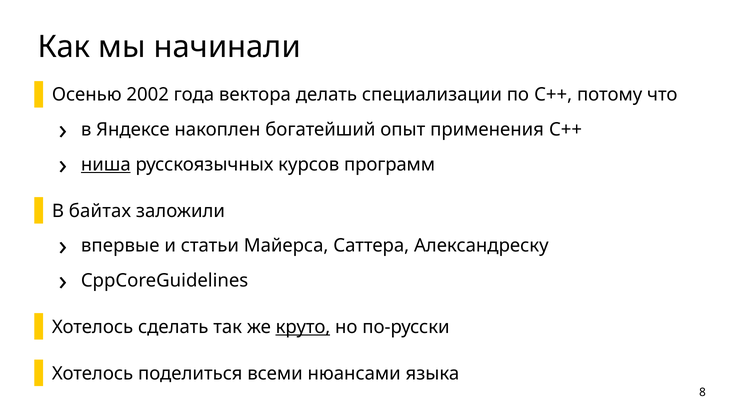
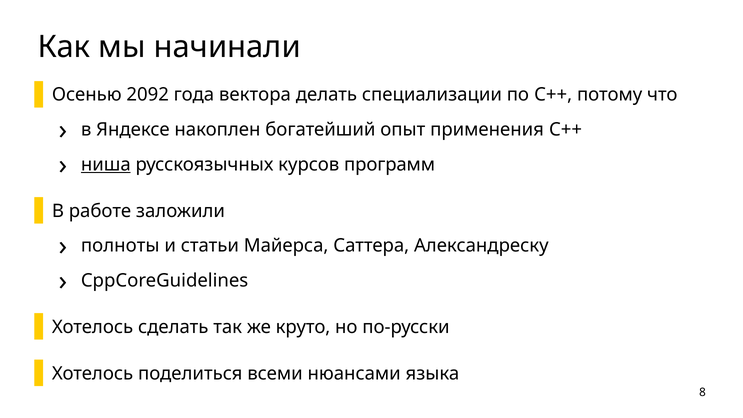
2002: 2002 -> 2092 (148, 95)
байтах: байтах -> работе (100, 211)
впервые: впервые -> полноты (120, 246)
круто underline: present -> none (303, 327)
